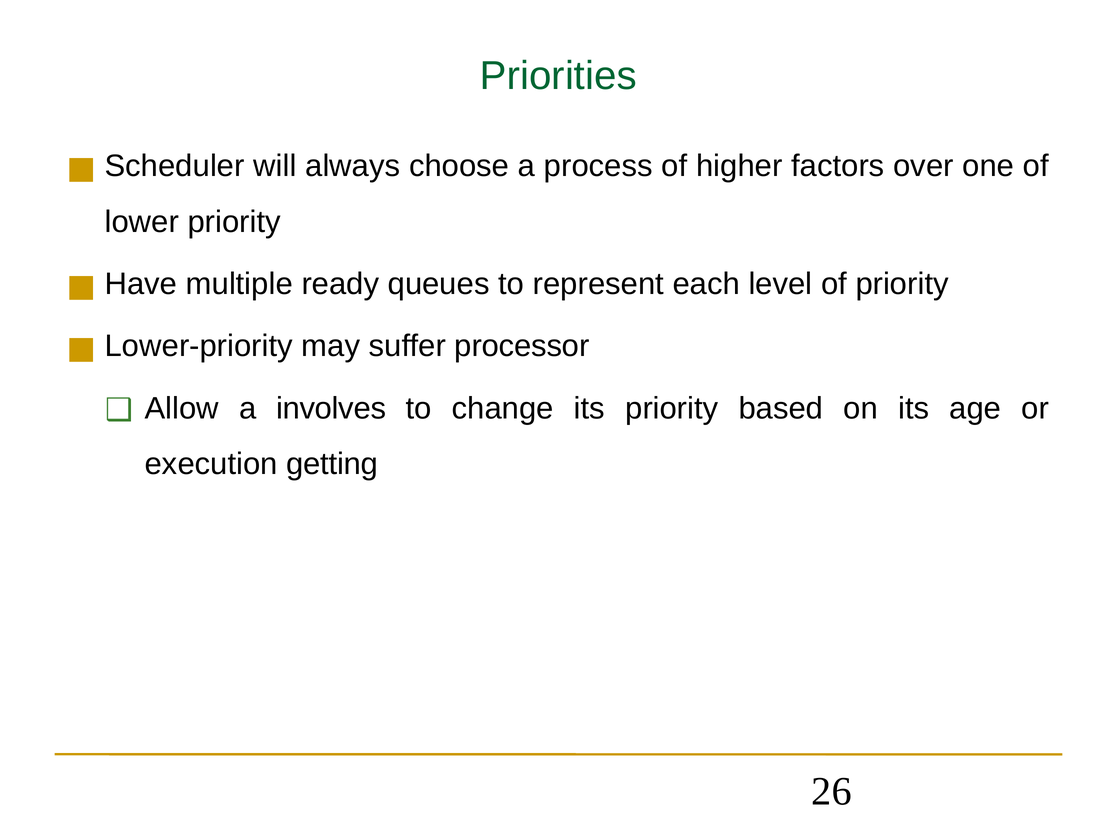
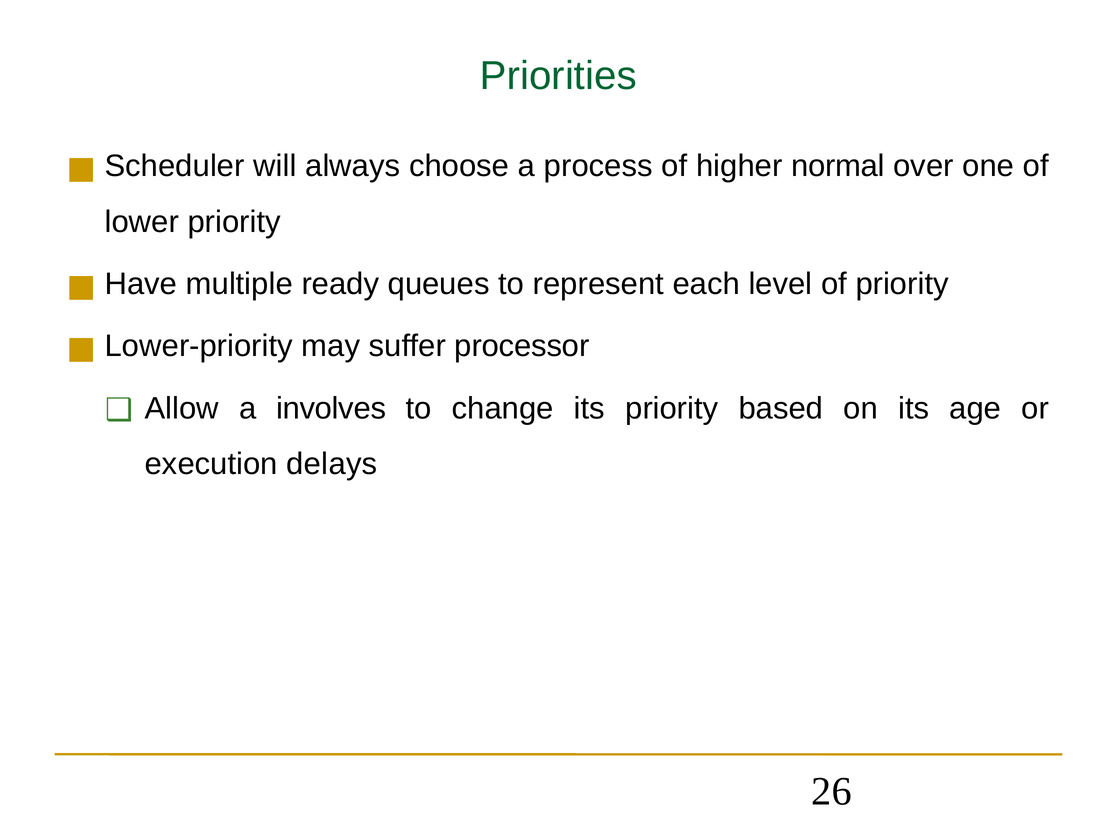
factors: factors -> normal (838, 166)
getting: getting -> delays (332, 464)
